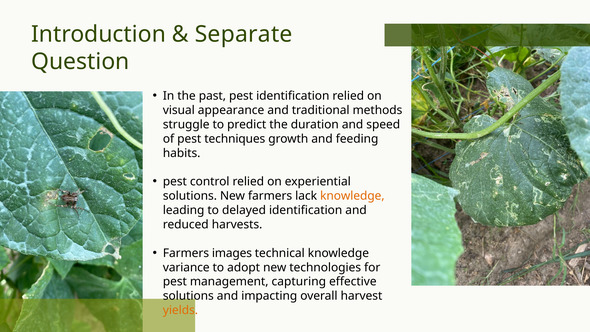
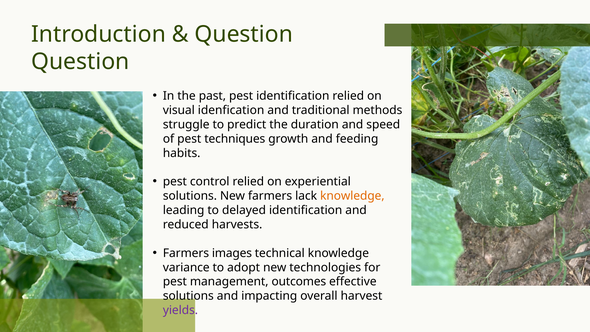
Separate: Separate -> Question (244, 34)
appearance: appearance -> idenfication (231, 110)
capturing: capturing -> outcomes (299, 282)
yields colour: orange -> purple (180, 310)
